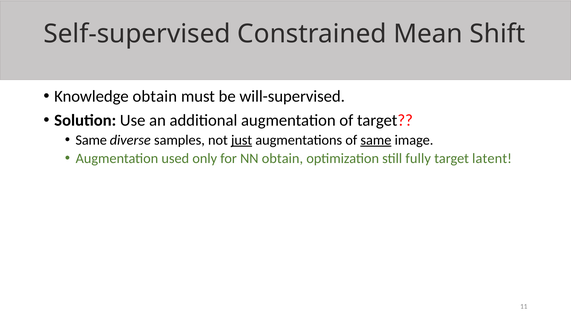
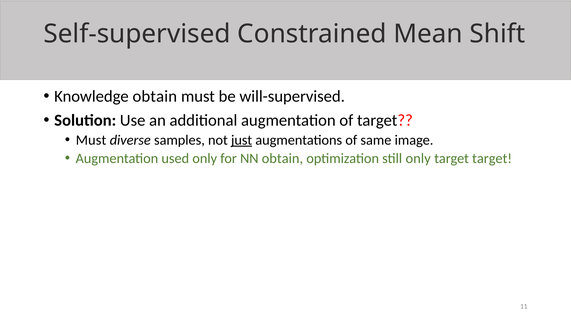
Same: Same -> Must (91, 140)
same underline: present -> none (376, 140)
still fully: fully -> only (418, 159)
target latent: latent -> target (492, 159)
